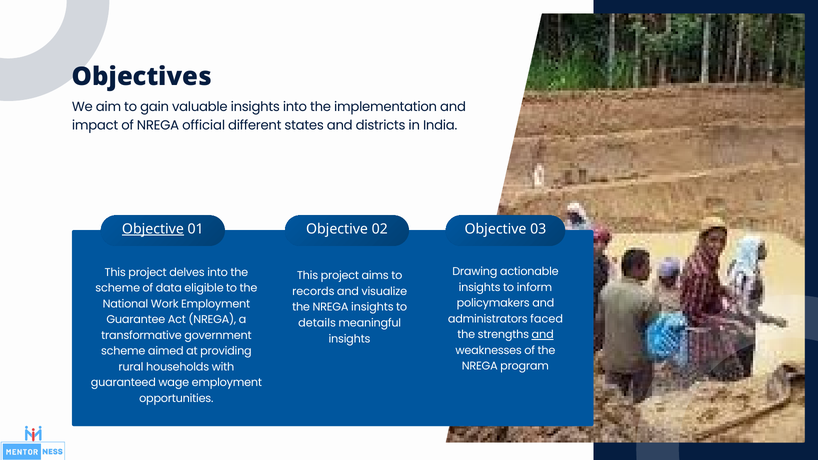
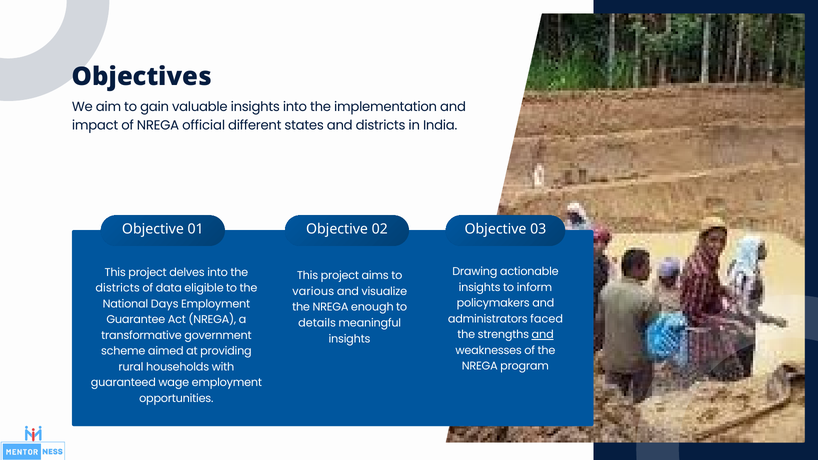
Objective underline: present -> none (153, 229)
scheme: scheme -> districts (118, 288)
records: records -> various (313, 292)
Work: Work -> Days (165, 304)
NREGA insights: insights -> enough (372, 307)
